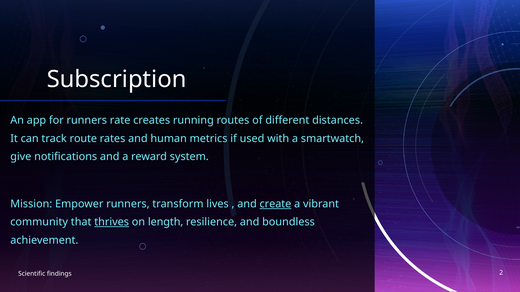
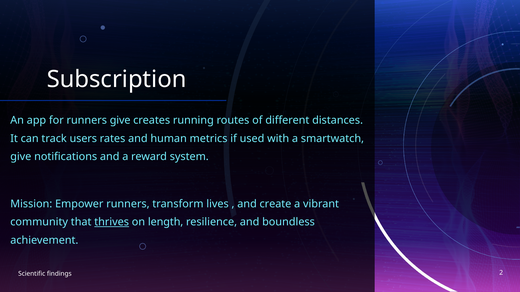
runners rate: rate -> give (120, 121)
route: route -> users (83, 139)
create underline: present -> none (275, 204)
